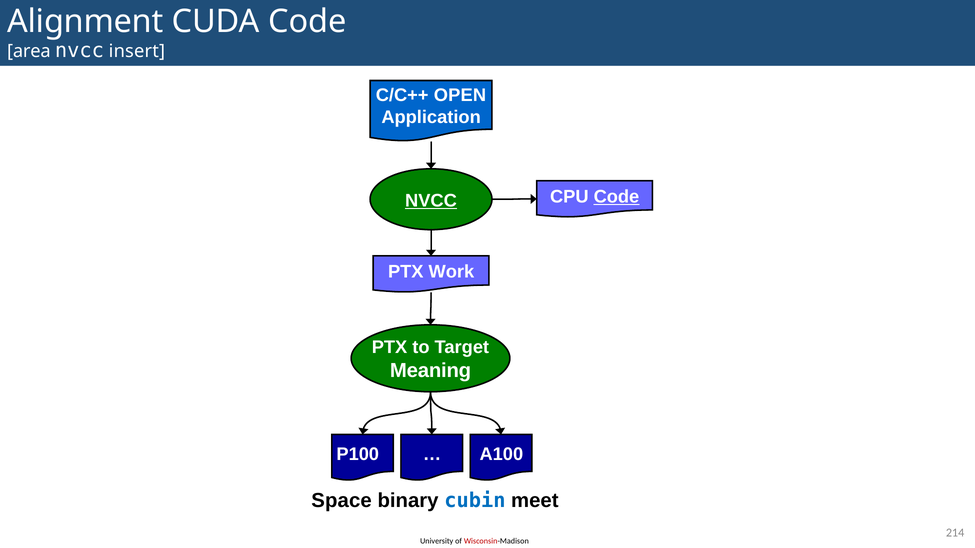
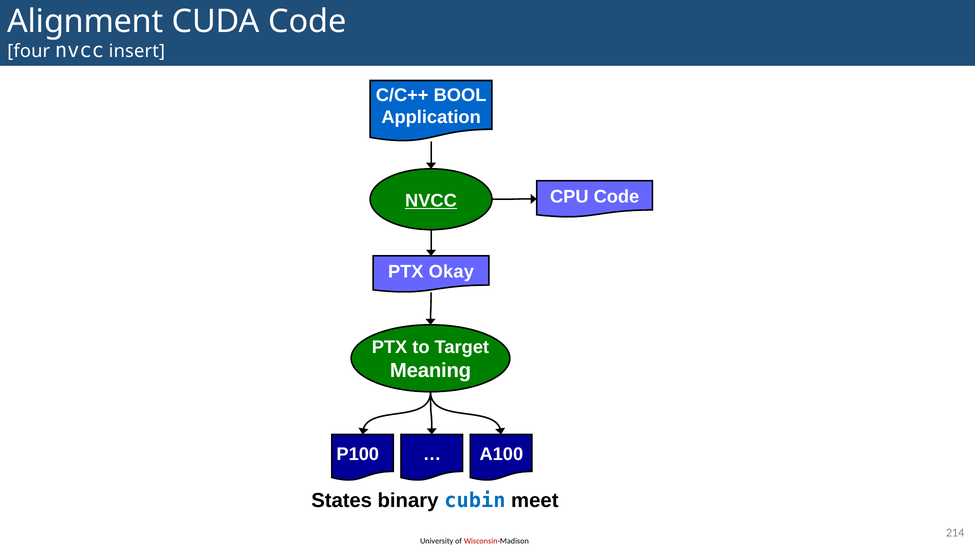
area: area -> four (29, 51)
OPEN: OPEN -> BOOL (460, 95)
Code underline: present -> none (616, 197)
Work: Work -> Okay (451, 272)
Space: Space -> States (342, 501)
